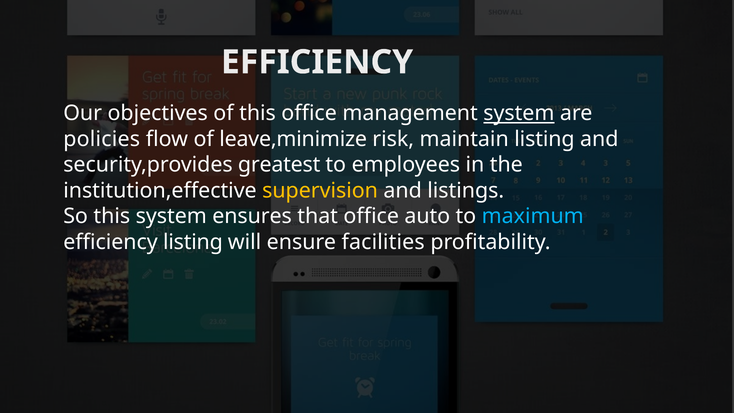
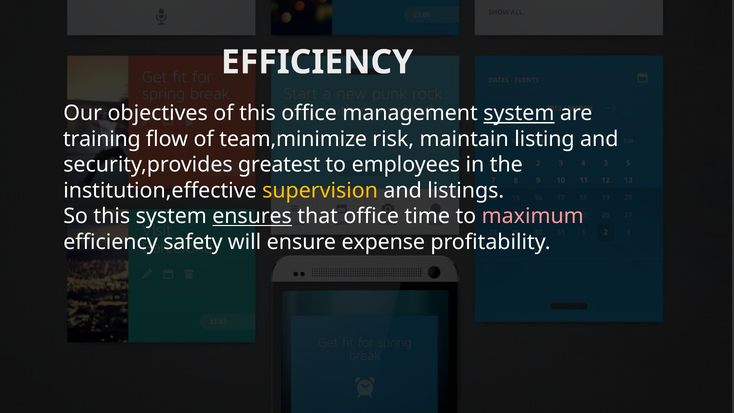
policies: policies -> training (102, 139)
leave,minimize: leave,minimize -> team,minimize (293, 139)
ensures underline: none -> present (252, 216)
auto: auto -> time (427, 216)
maximum colour: light blue -> pink (533, 216)
efficiency listing: listing -> safety (193, 242)
facilities: facilities -> expense (383, 242)
